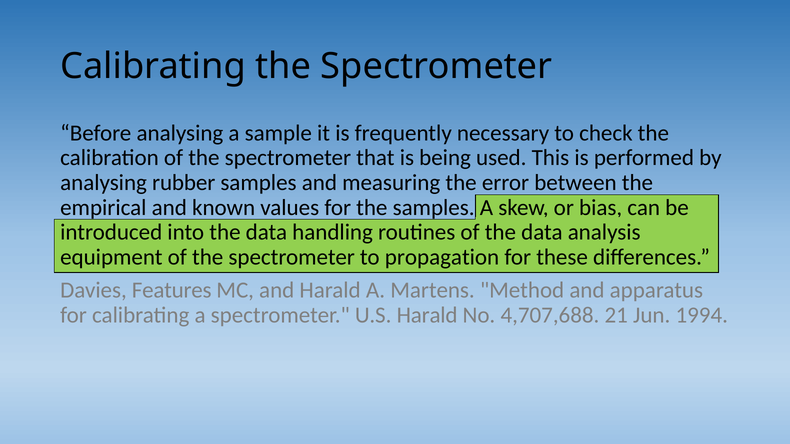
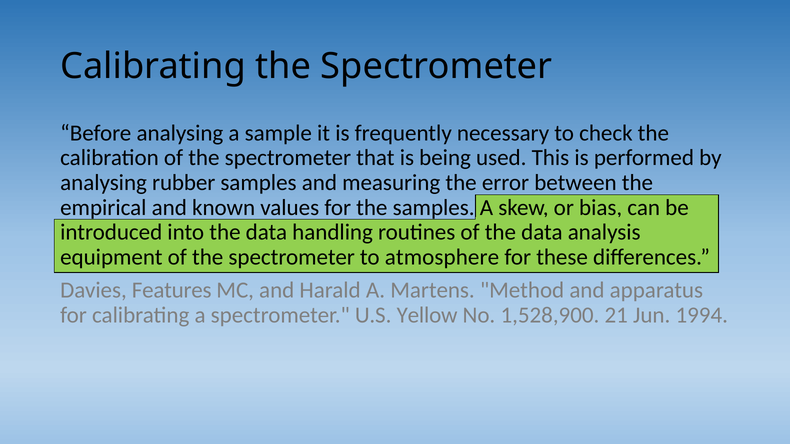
propagation: propagation -> atmosphere (442, 257)
U.S Harald: Harald -> Yellow (427, 315)
4,707,688: 4,707,688 -> 1,528,900 (550, 315)
